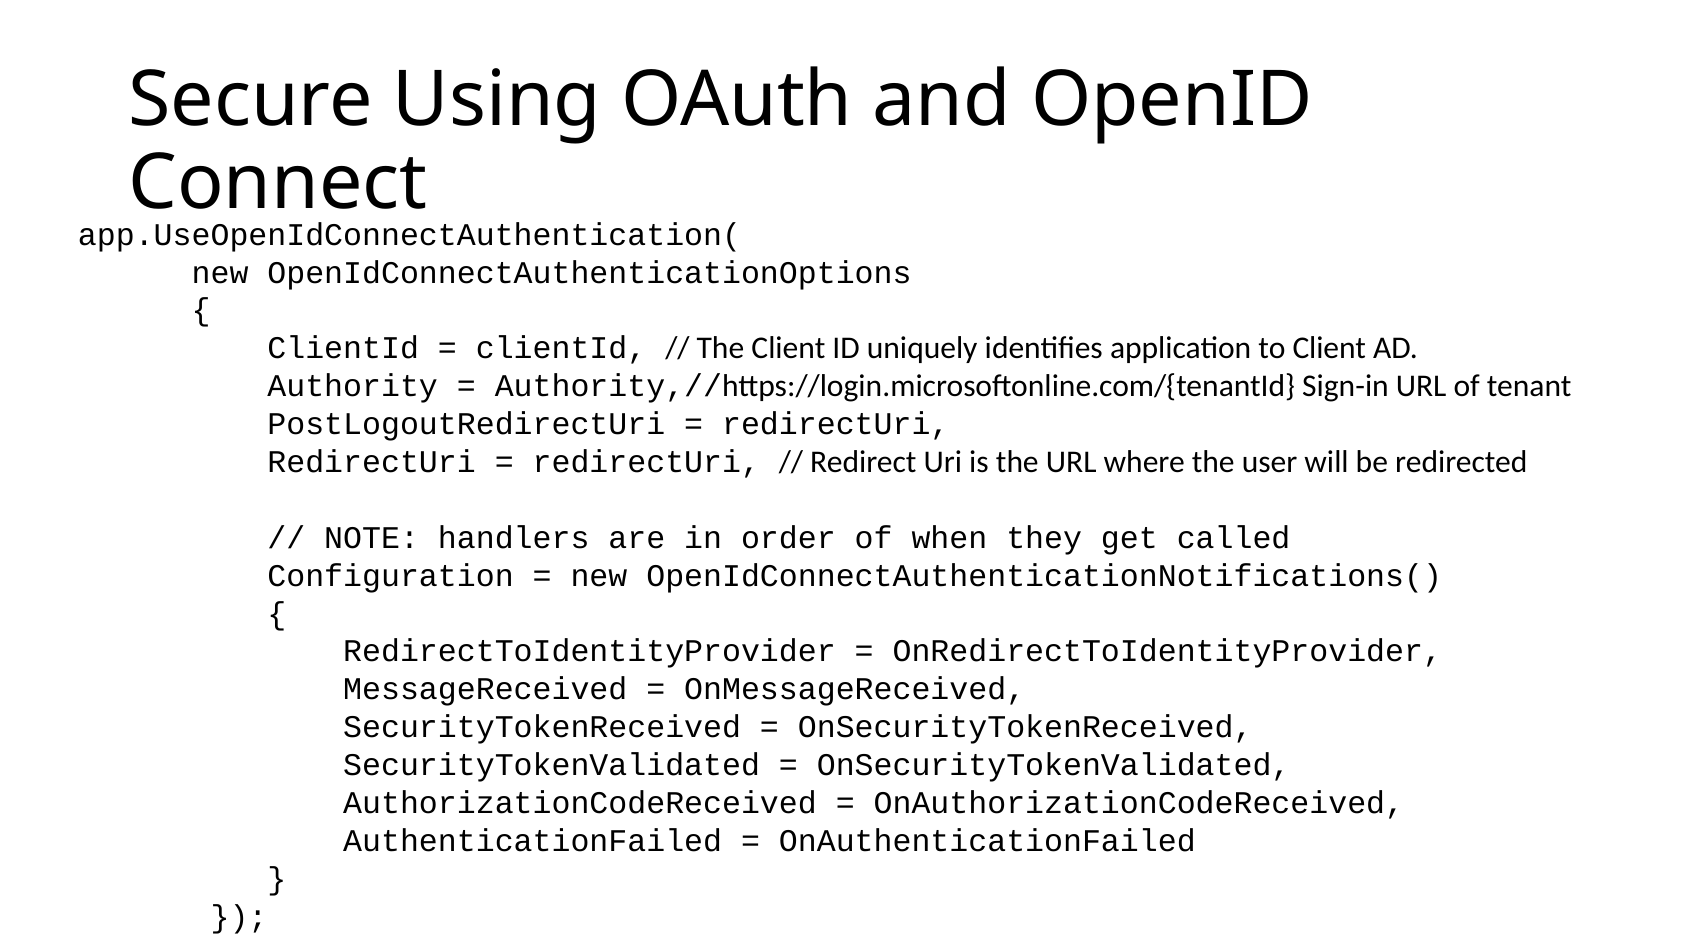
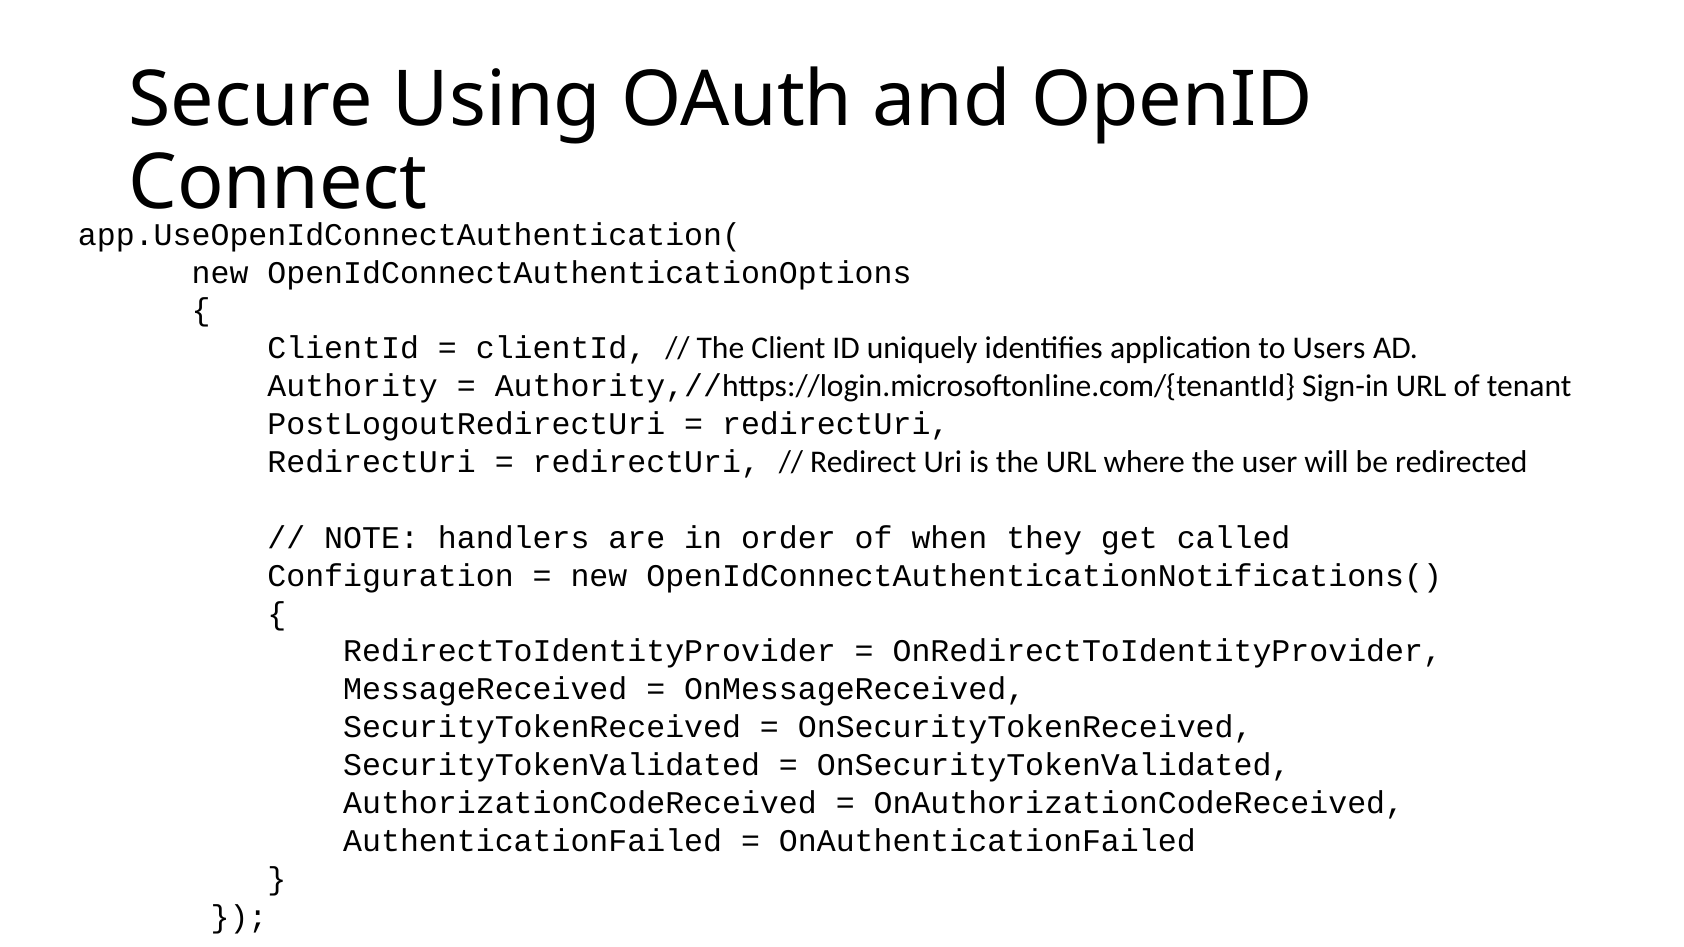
to Client: Client -> Users (1329, 349)
